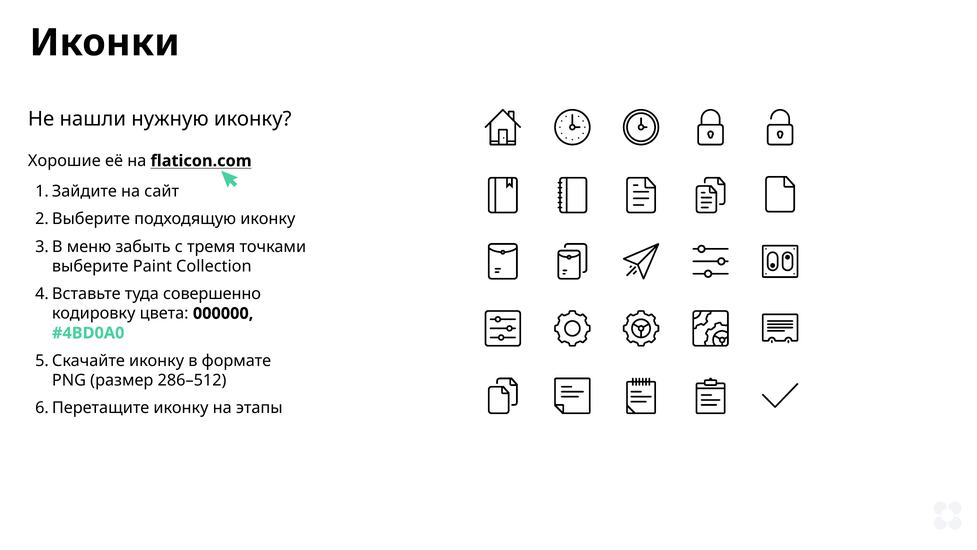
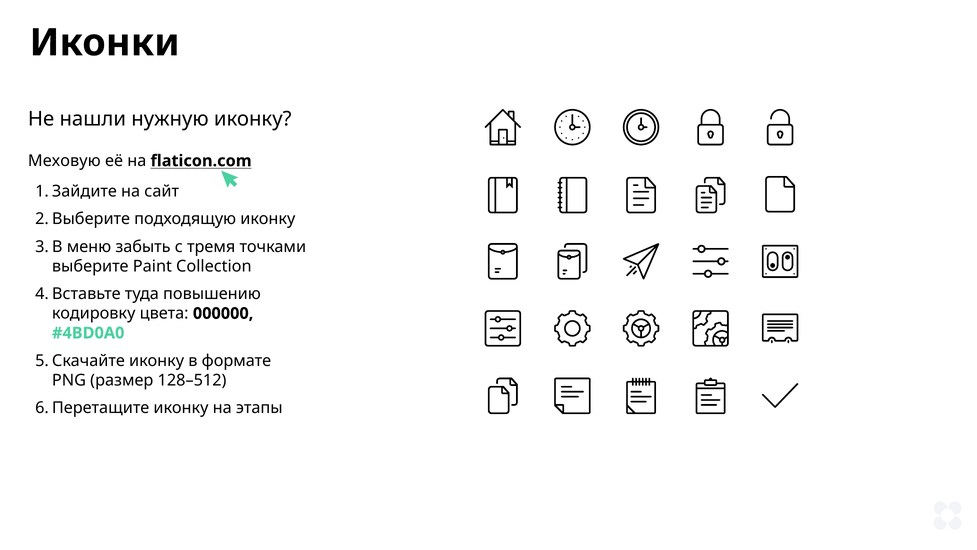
Хорошие: Хорошие -> Меховую (64, 161)
совершенно: совершенно -> повышению (212, 294)
286–512: 286–512 -> 128–512 (192, 380)
